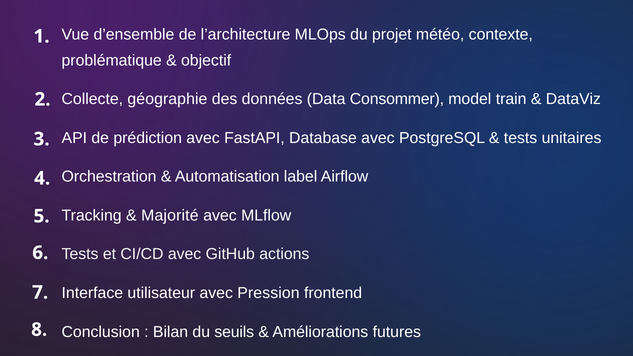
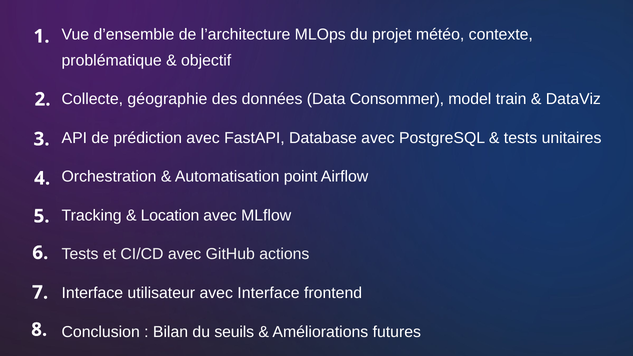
label: label -> point (301, 177)
Majorité: Majorité -> Location (170, 216)
avec Pression: Pression -> Interface (268, 293)
